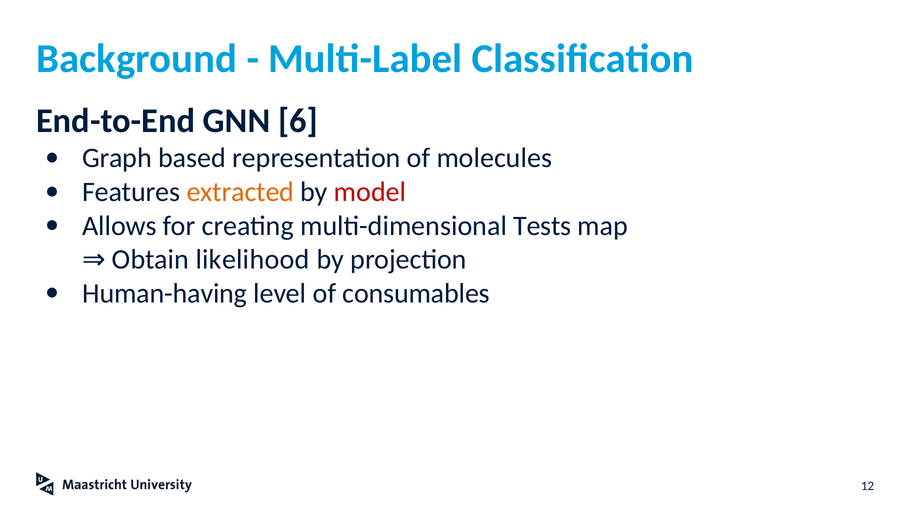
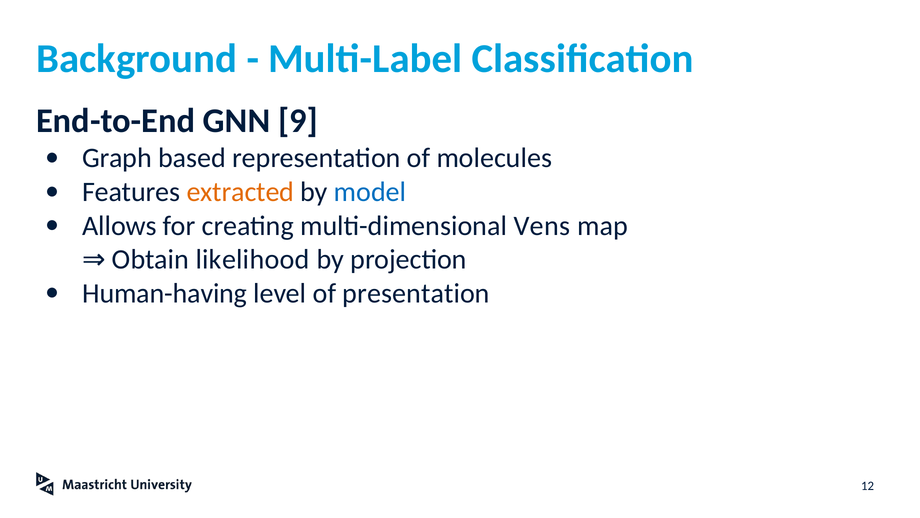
6: 6 -> 9 (298, 121)
model colour: red -> blue (370, 192)
Tests: Tests -> Vens (542, 226)
consumables: consumables -> presentation (416, 293)
